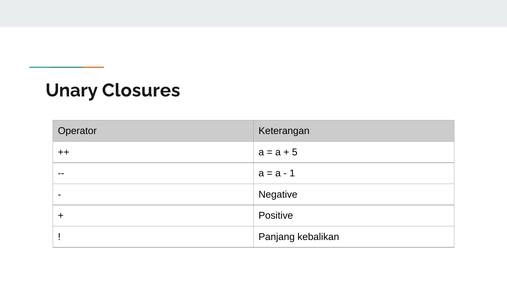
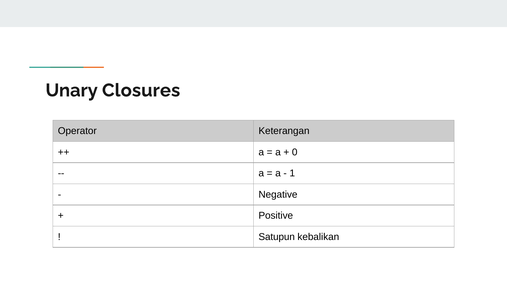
5: 5 -> 0 (295, 152)
Panjang: Panjang -> Satupun (277, 237)
